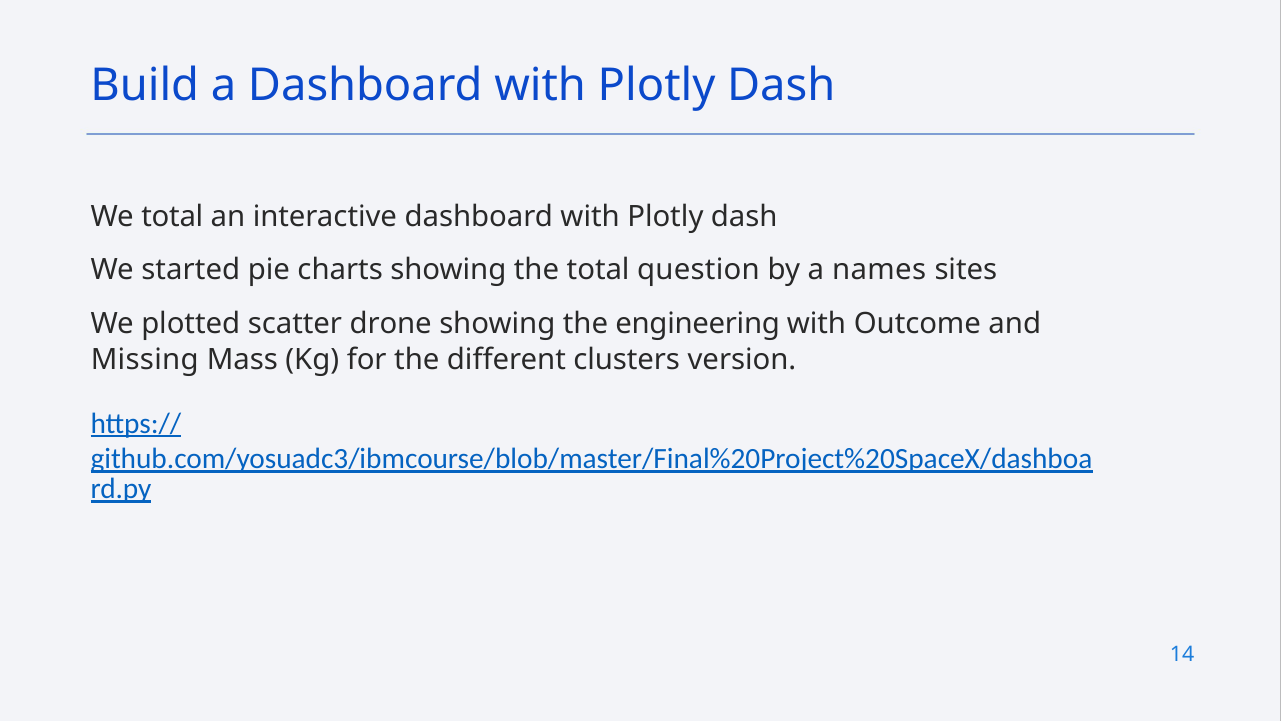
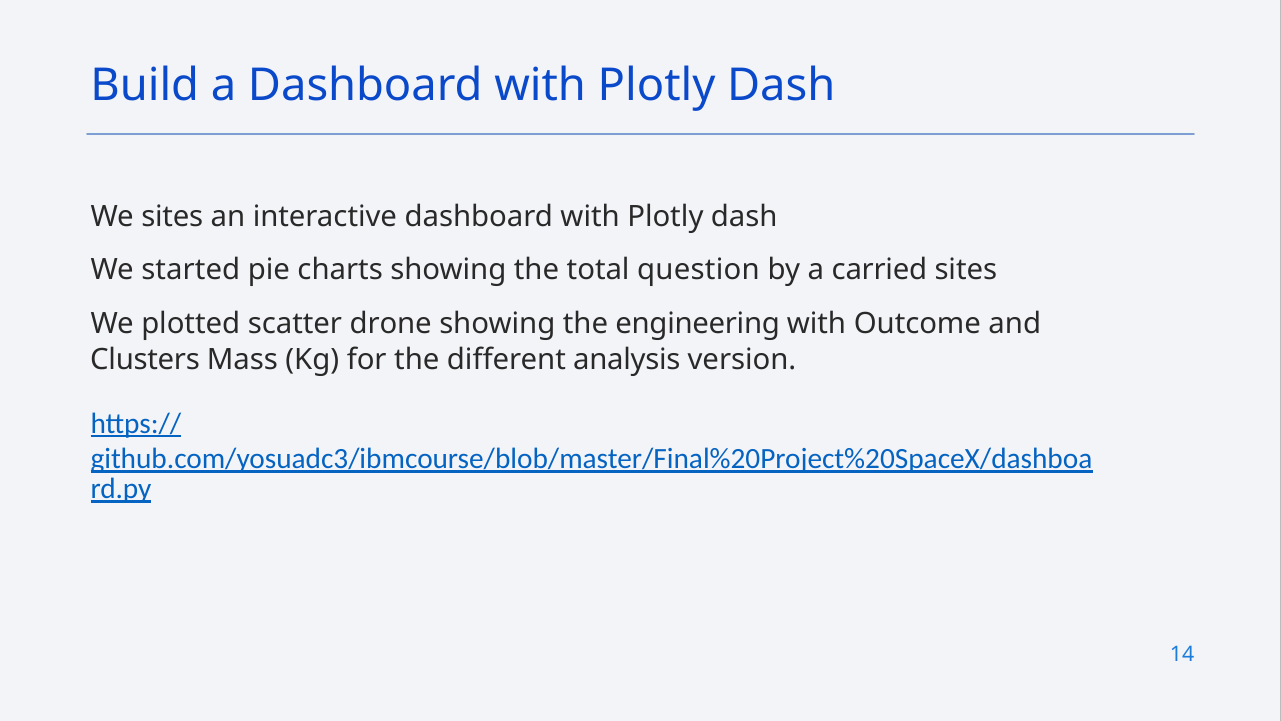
We total: total -> sites (172, 216)
names: names -> carried (879, 270)
Missing: Missing -> Clusters (145, 359)
clusters: clusters -> analysis (627, 359)
